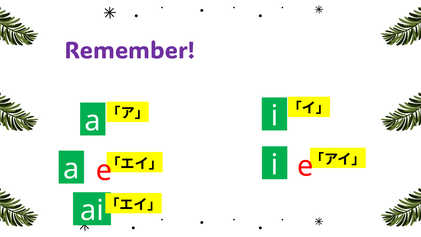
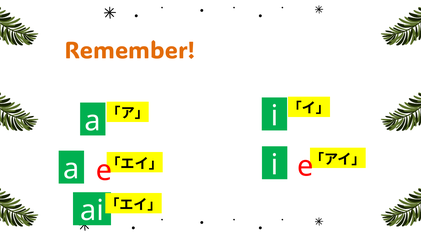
Remember colour: purple -> orange (130, 51)
